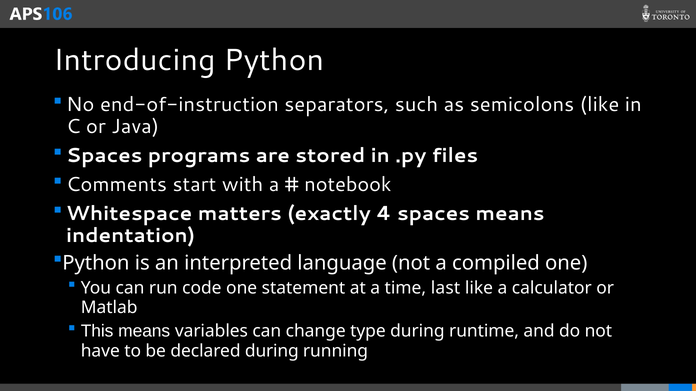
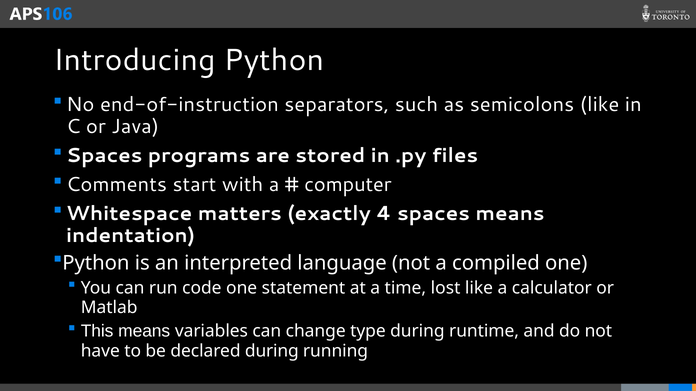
notebook: notebook -> computer (348, 185)
last: last -> lost (446, 288)
